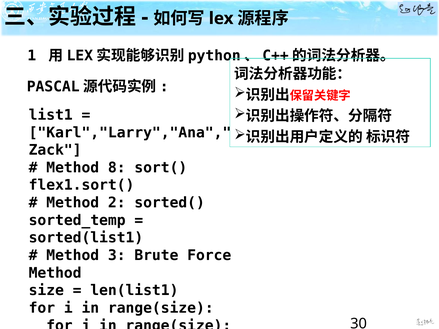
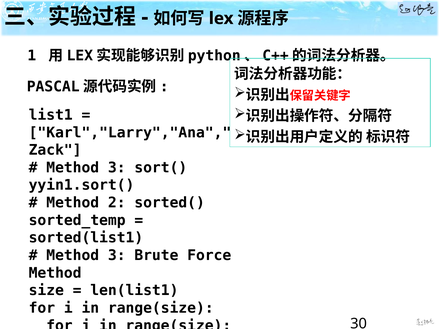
8: 8 -> 3 (117, 168)
flex1.sort(: flex1.sort( -> yyin1.sort( (82, 185)
